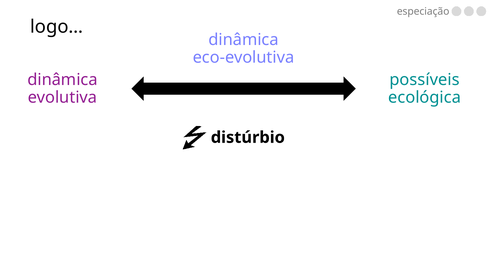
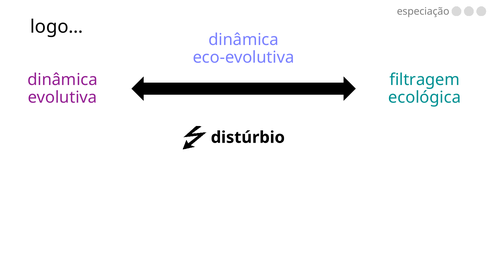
possíveis: possíveis -> filtragem (425, 80)
